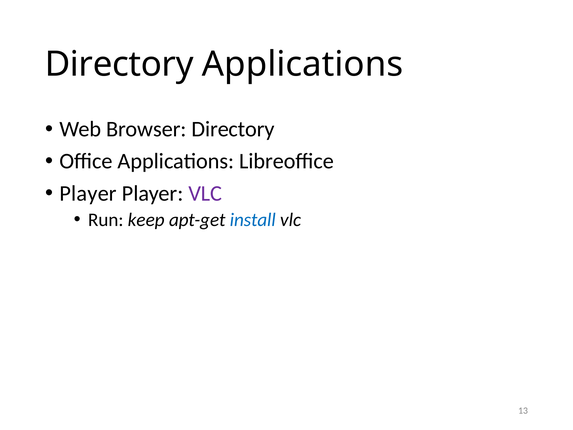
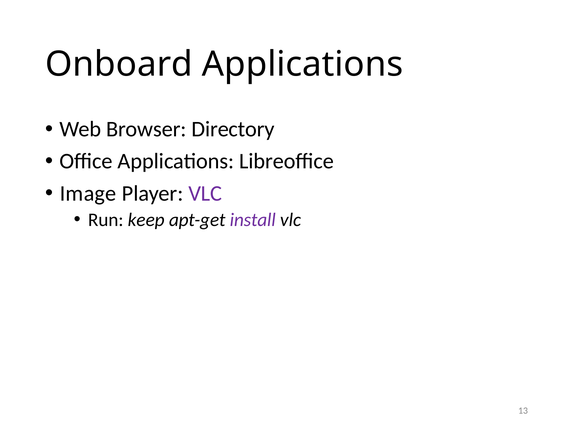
Directory: Directory -> Onboard (119, 64)
Player: Player -> Image (88, 193)
install colour: blue -> purple (253, 220)
